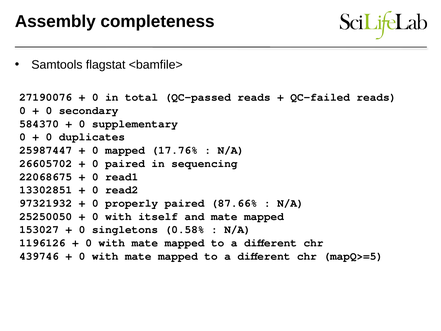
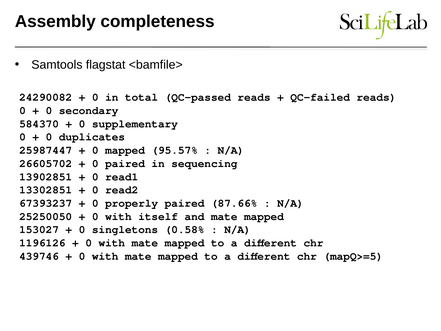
27190076: 27190076 -> 24290082 (46, 97)
17.76%: 17.76% -> 95.57% (175, 150)
22068675: 22068675 -> 13902851 (46, 177)
97321932: 97321932 -> 67393237 (46, 203)
